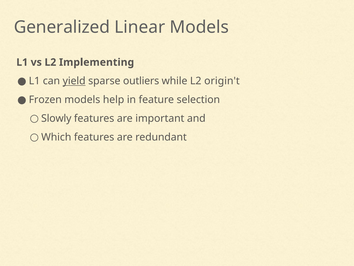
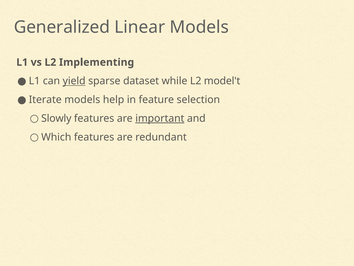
outliers: outliers -> dataset (141, 81)
origin't: origin't -> model't (222, 81)
Frozen: Frozen -> Iterate (45, 100)
important underline: none -> present (160, 118)
